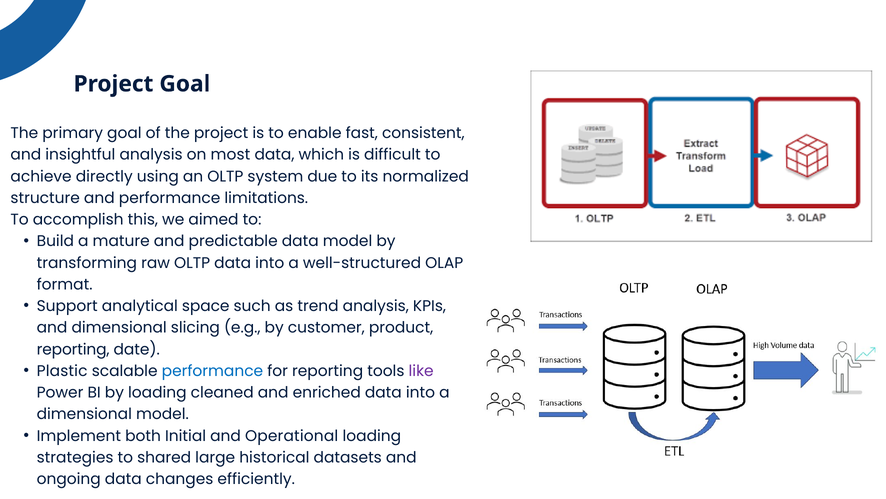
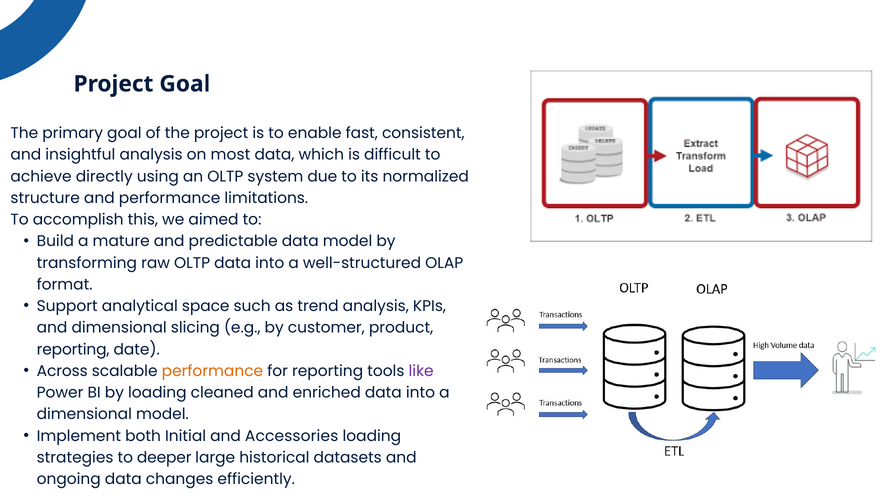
Plastic: Plastic -> Across (62, 371)
performance colour: blue -> orange (212, 371)
Operational: Operational -> Accessories (292, 435)
shared: shared -> deeper (164, 457)
